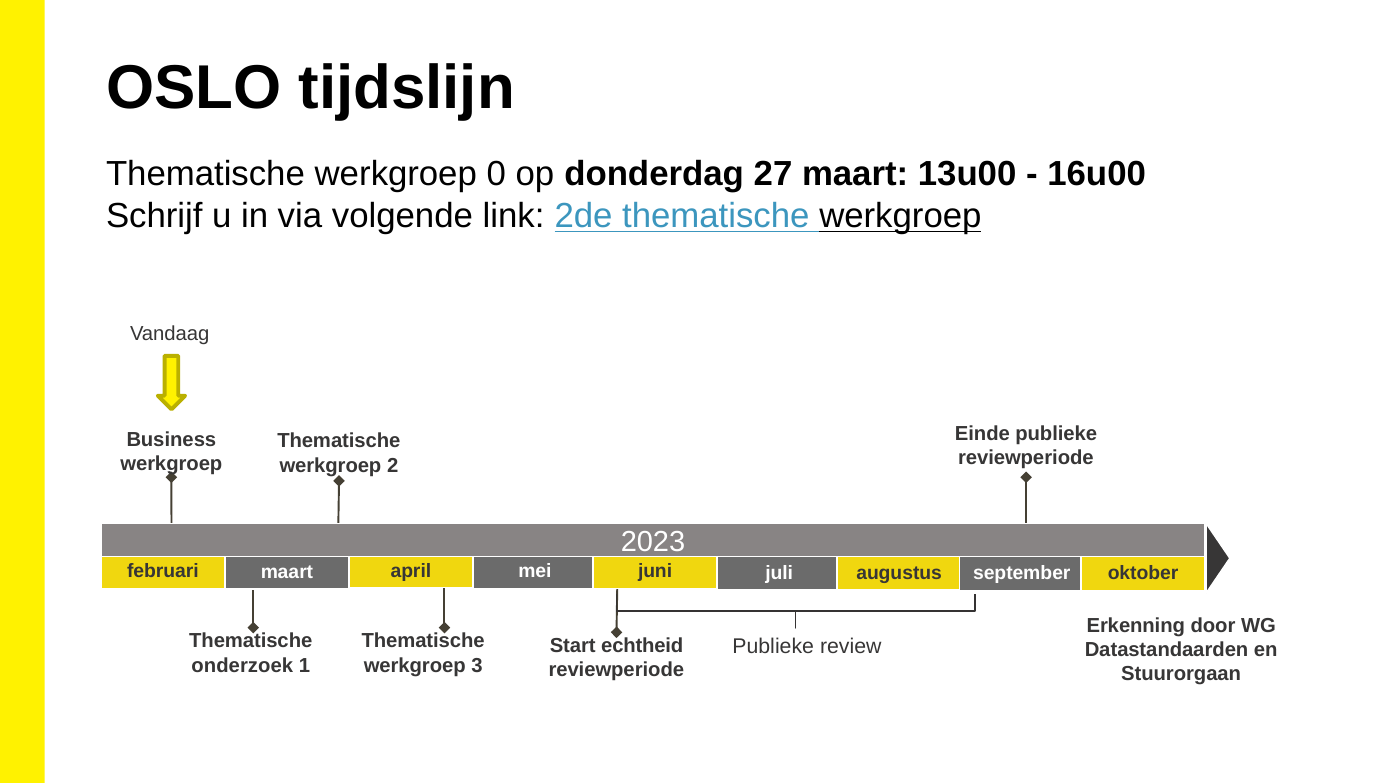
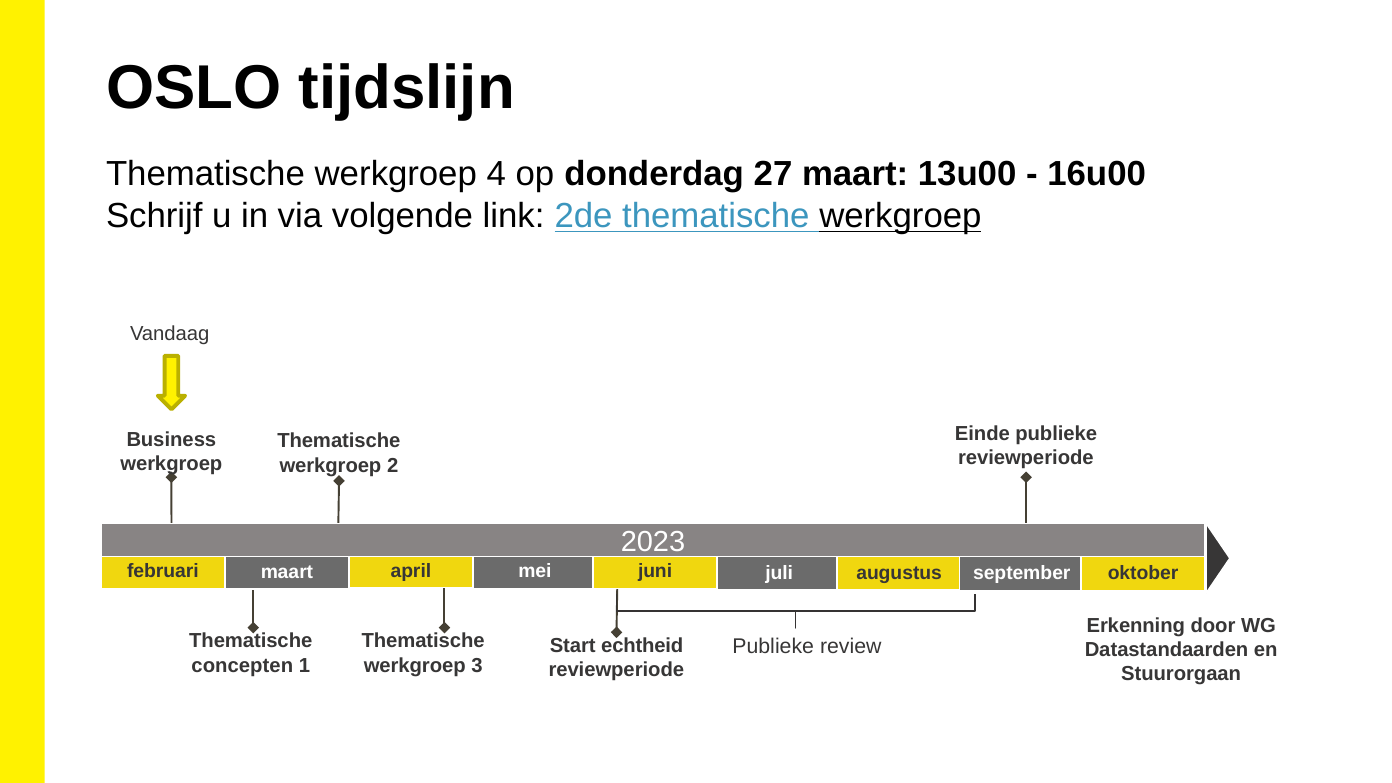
0: 0 -> 4 (496, 174)
onderzoek: onderzoek -> concepten (242, 665)
